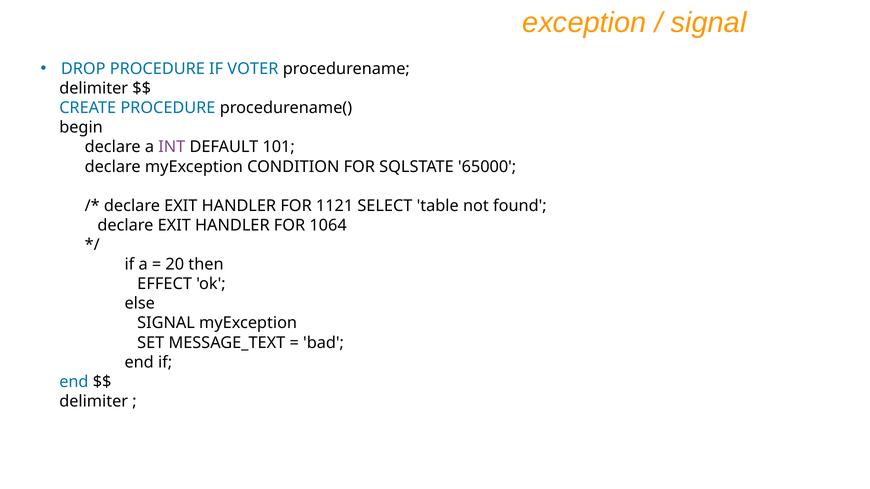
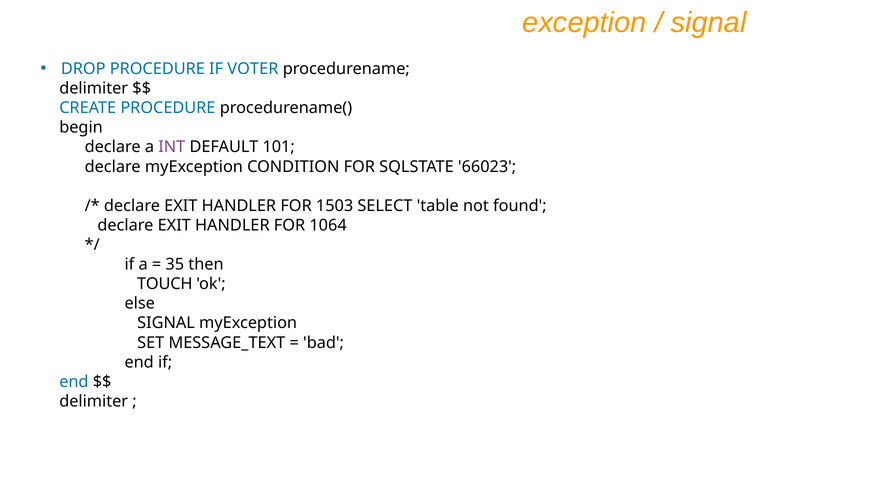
65000: 65000 -> 66023 (487, 167)
1121: 1121 -> 1503 (335, 206)
20: 20 -> 35 (175, 265)
EFFECT: EFFECT -> TOUCH (165, 284)
